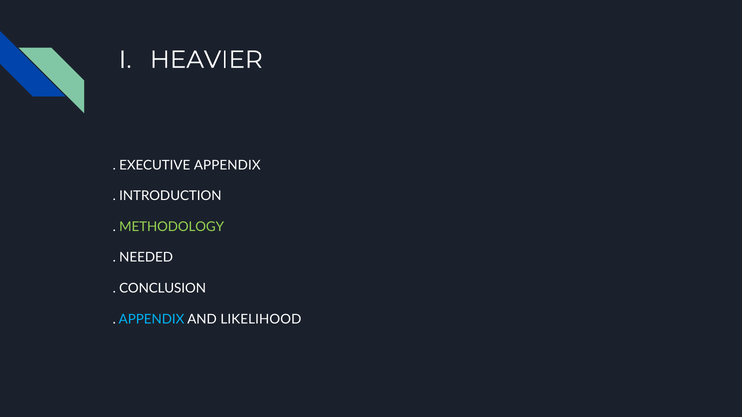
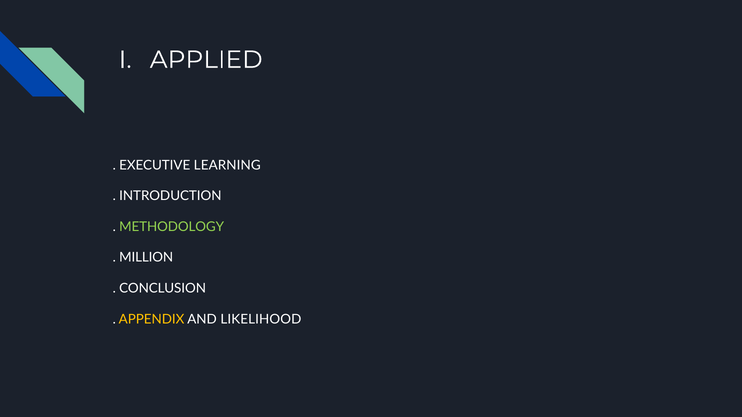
HEAVIER: HEAVIER -> APPLIED (206, 60)
EXECUTIVE APPENDIX: APPENDIX -> LEARNING (227, 165)
NEEDED: NEEDED -> MILLION (146, 258)
APPENDIX colour: light blue -> yellow (152, 319)
